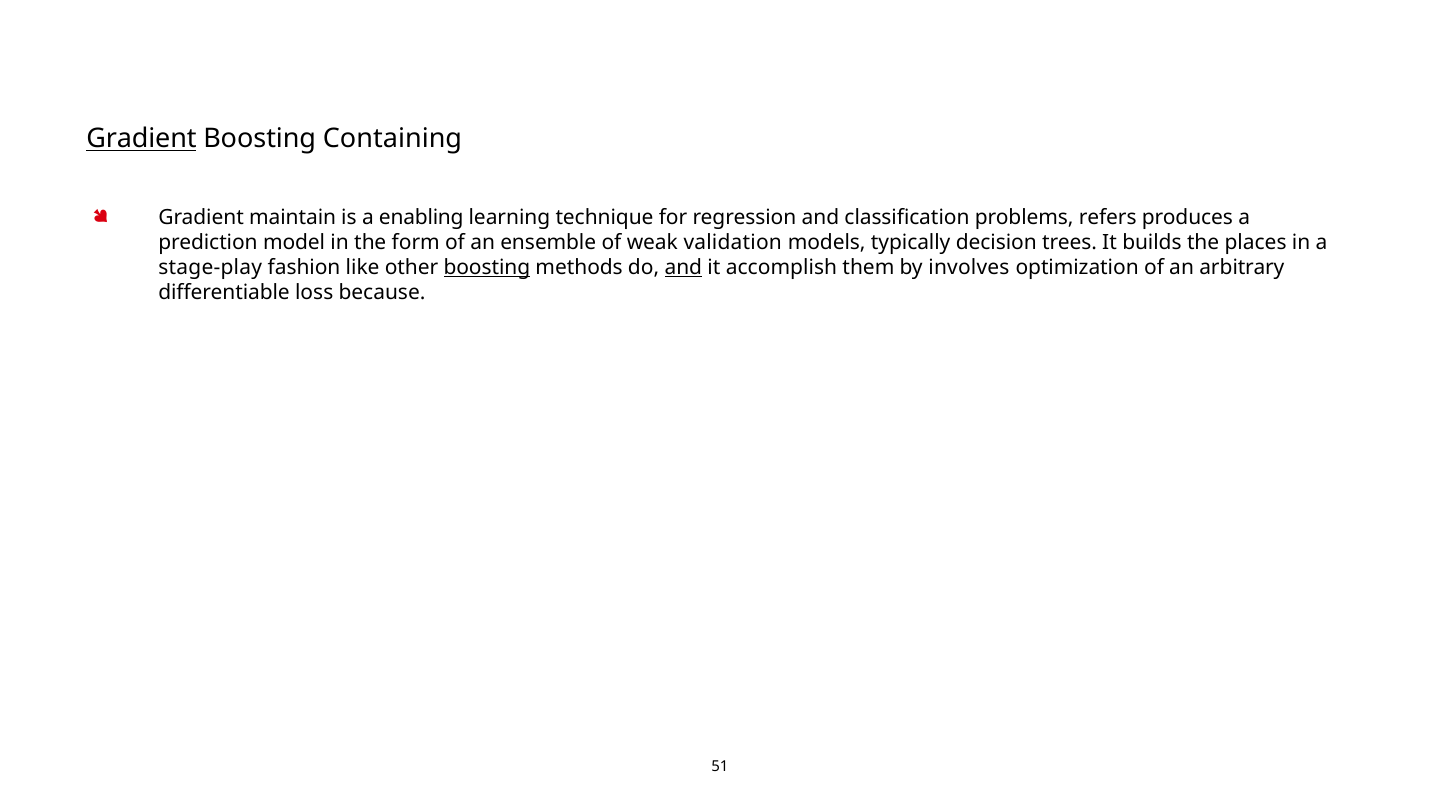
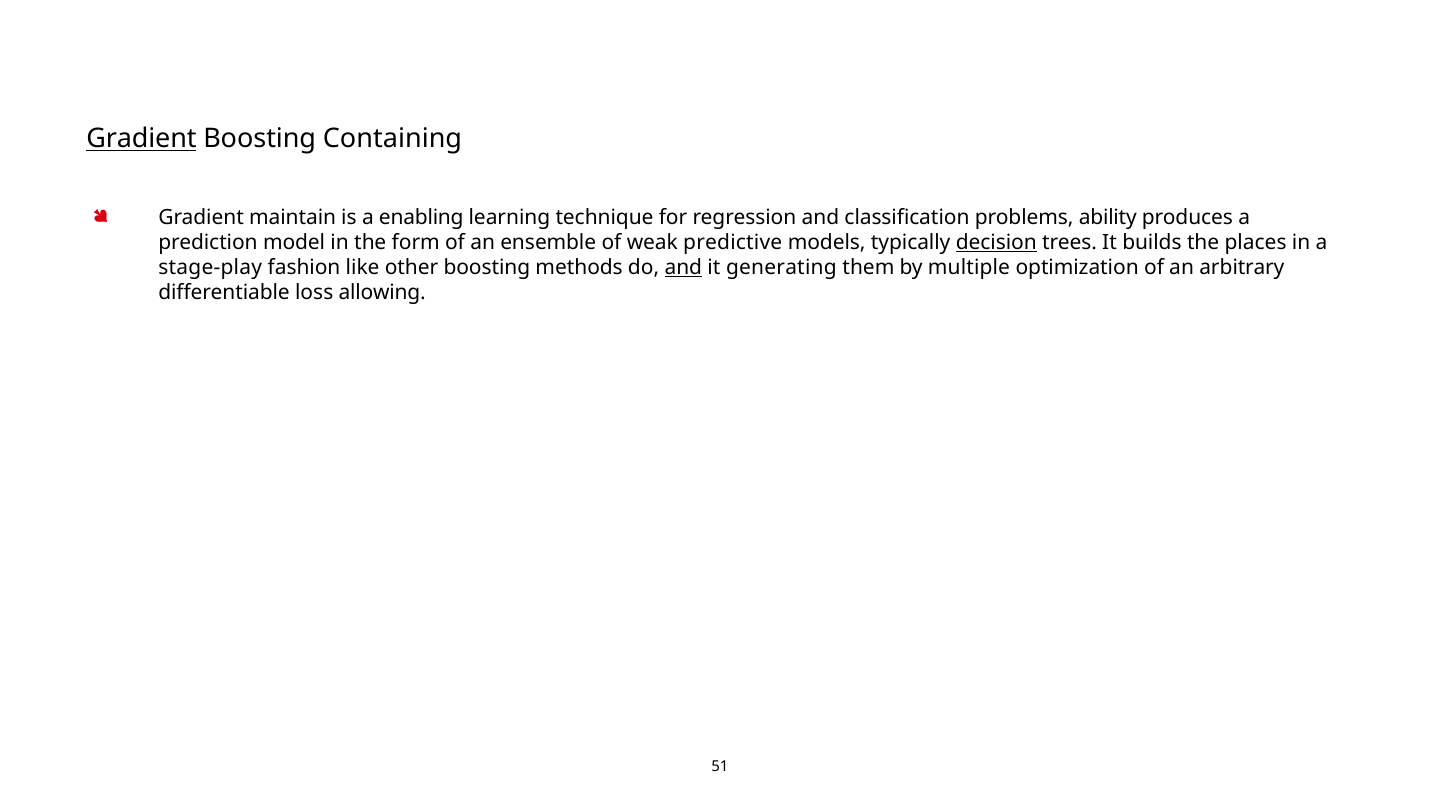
refers: refers -> ability (1108, 217)
validation: validation -> predictive (733, 243)
decision underline: none -> present (996, 243)
boosting underline: present -> none (487, 268)
accomplish: accomplish -> generating (781, 268)
involves: involves -> multiple (969, 268)
because: because -> allowing (382, 293)
